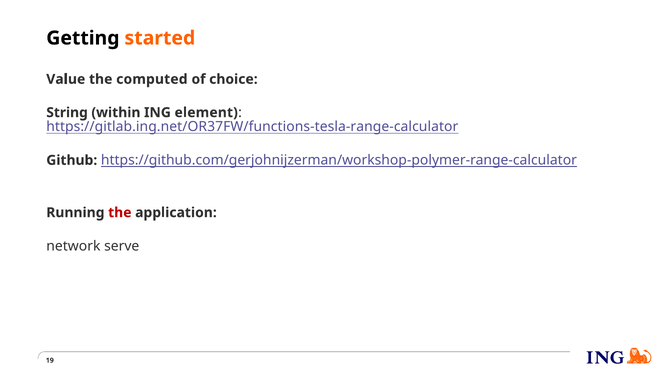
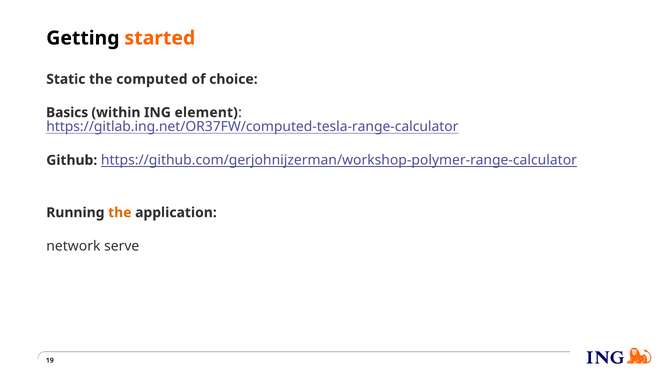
Value: Value -> Static (66, 79)
String: String -> Basics (67, 113)
https://gitlab.ing.net/OR37FW/functions-tesla-range-calculator: https://gitlab.ing.net/OR37FW/functions-tesla-range-calculator -> https://gitlab.ing.net/OR37FW/computed-tesla-range-calculator (252, 127)
the colour: red -> orange (120, 213)
